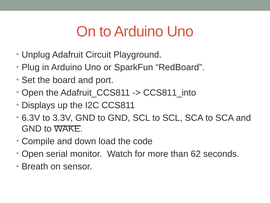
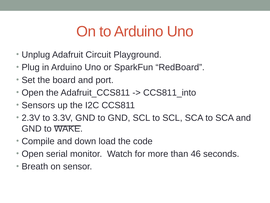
Displays: Displays -> Sensors (38, 105)
6.3V: 6.3V -> 2.3V (31, 118)
62: 62 -> 46 (196, 154)
